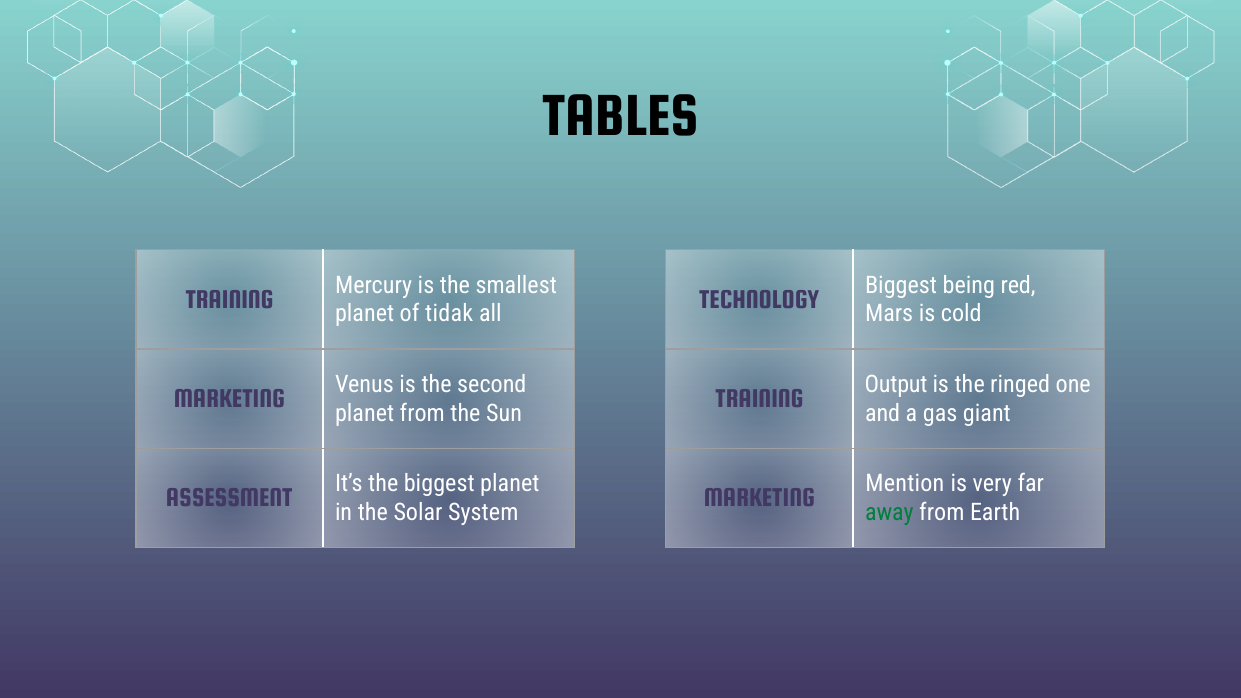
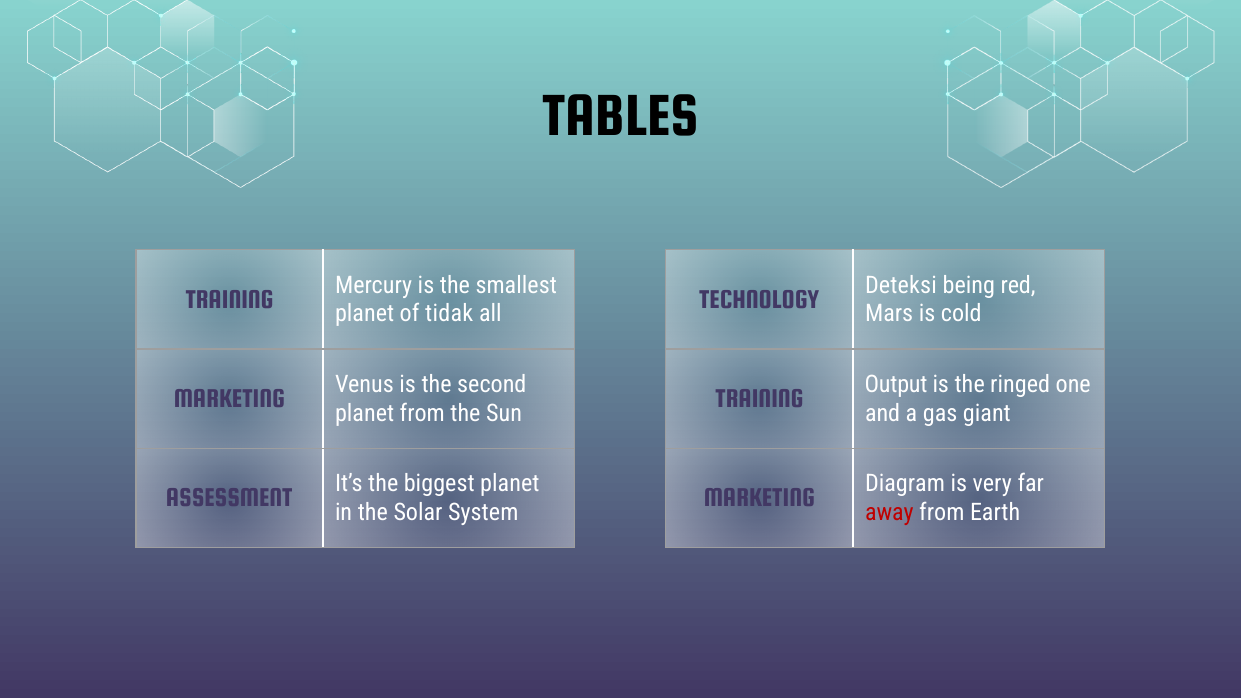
TECHNOLOGY Biggest: Biggest -> Deteksi (901, 285)
Mention: Mention -> Diagram (905, 484)
away colour: green -> red (889, 512)
